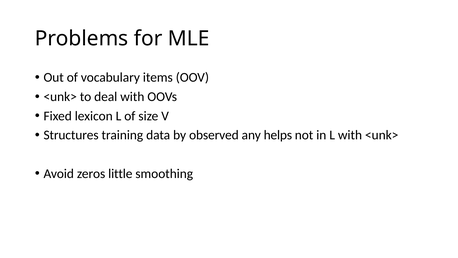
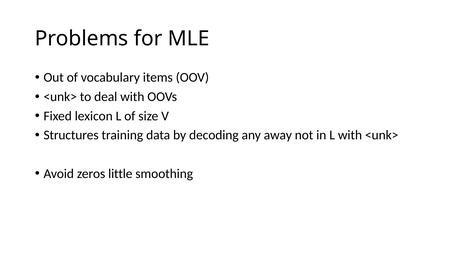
observed: observed -> decoding (214, 135)
helps: helps -> away (278, 135)
